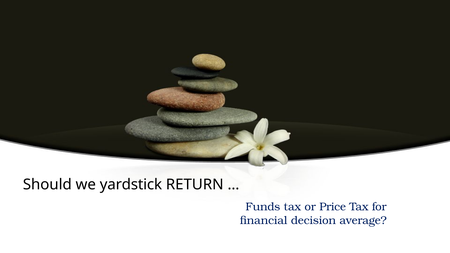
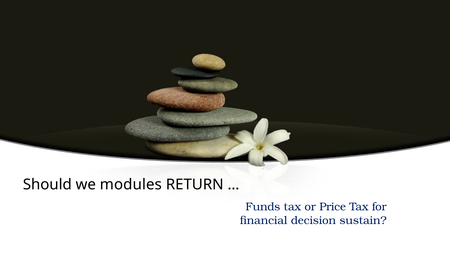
yardstick: yardstick -> modules (131, 185)
average: average -> sustain (363, 220)
